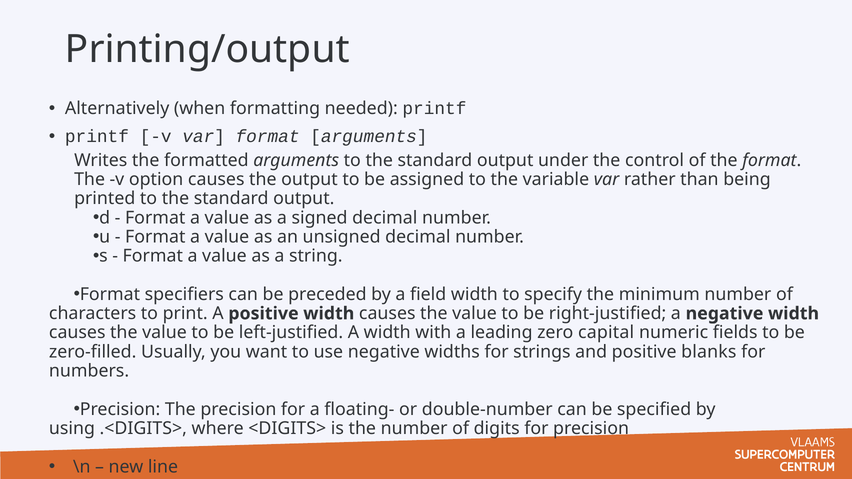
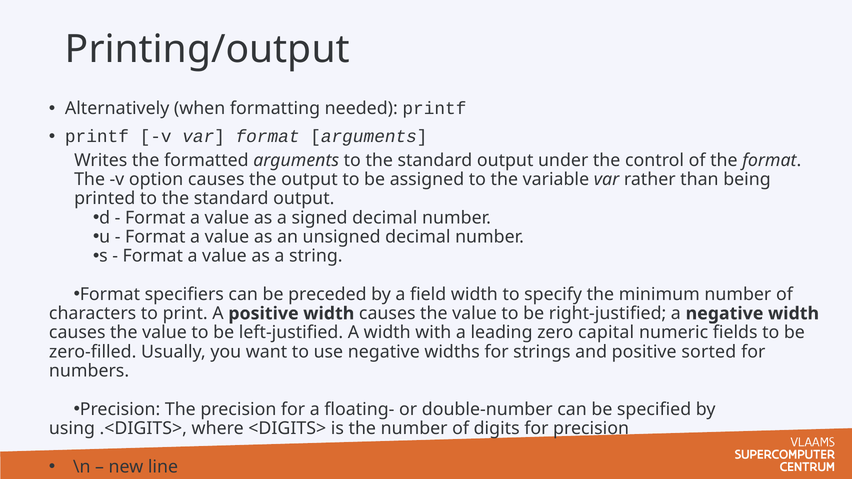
blanks: blanks -> sorted (709, 352)
